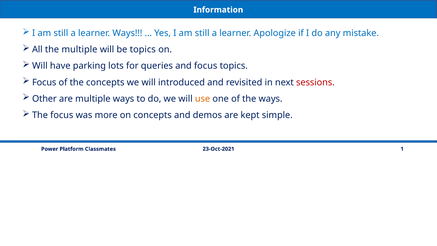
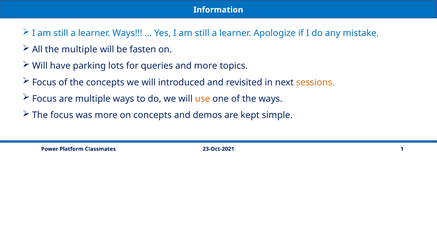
be topics: topics -> fasten (143, 50)
and focus: focus -> more (206, 66)
sessions colour: red -> orange (315, 82)
Other: Other -> Focus (44, 99)
